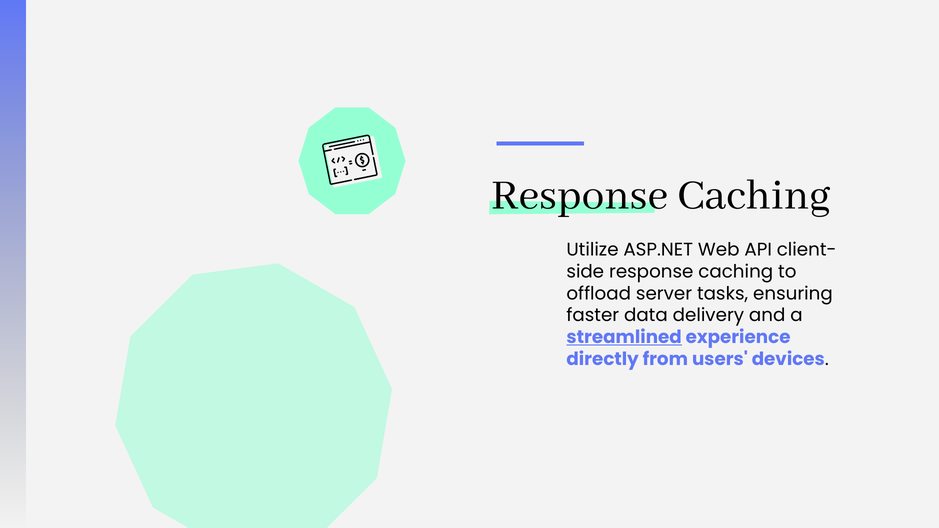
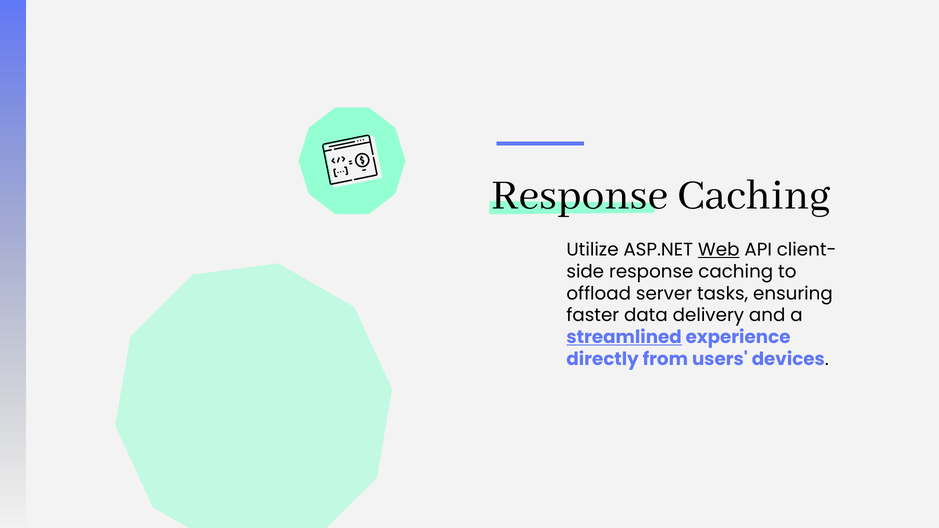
Web underline: none -> present (719, 250)
